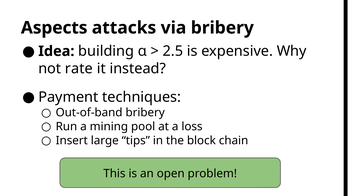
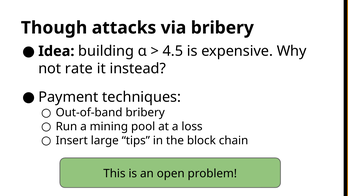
Aspects: Aspects -> Though (54, 28)
2.5: 2.5 -> 4.5 (173, 51)
